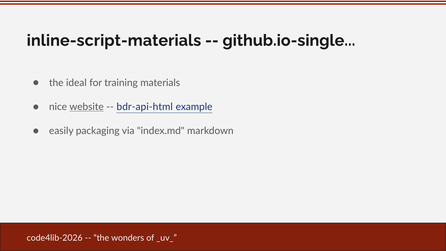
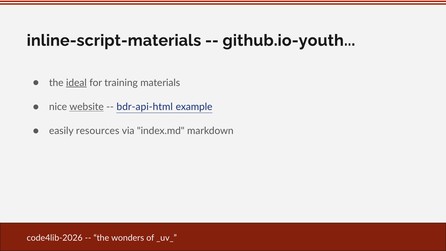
github.io-single: github.io-single -> github.io-youth (289, 40)
ideal underline: none -> present (76, 83)
packaging: packaging -> resources (98, 131)
